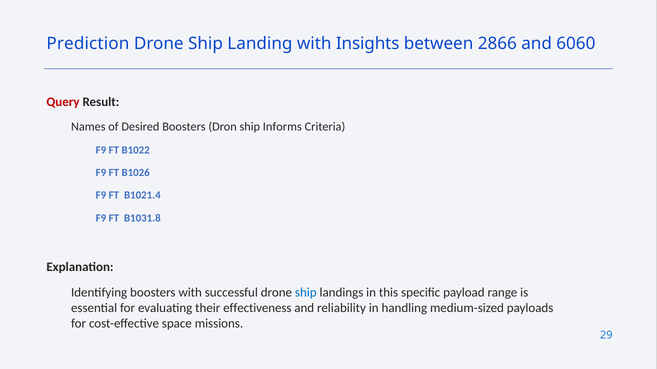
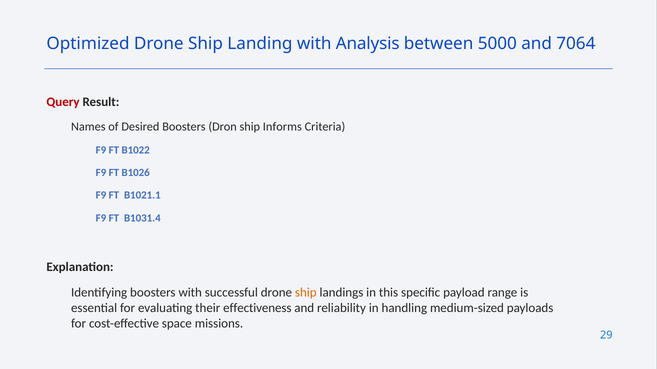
Prediction: Prediction -> Optimized (88, 44)
Insights: Insights -> Analysis (368, 44)
2866: 2866 -> 5000 (497, 44)
6060: 6060 -> 7064 (576, 44)
B1021.4: B1021.4 -> B1021.1 (142, 196)
B1031.8: B1031.8 -> B1031.4 (142, 218)
ship colour: blue -> orange (306, 293)
